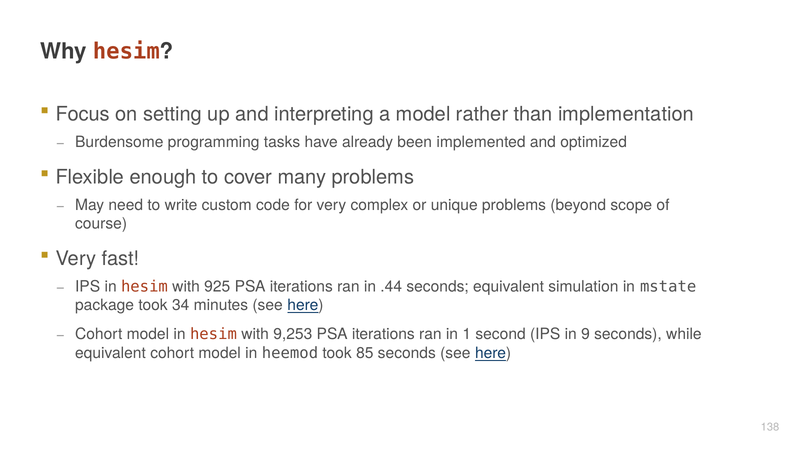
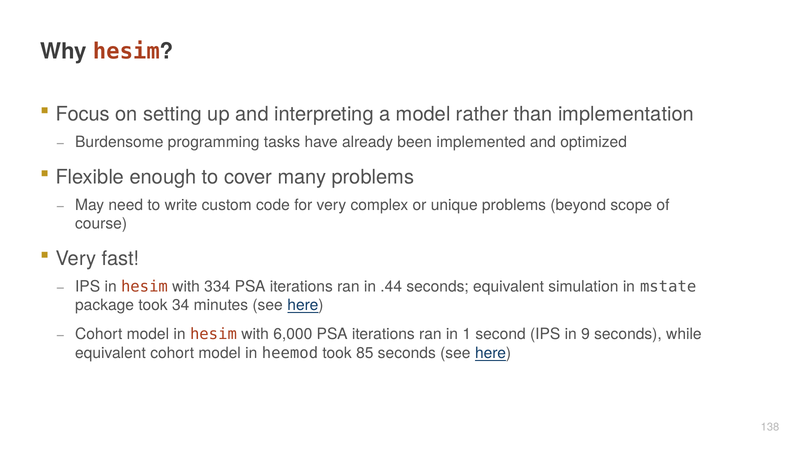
925: 925 -> 334 (217, 286)
9,253: 9,253 -> 6,000 (293, 334)
